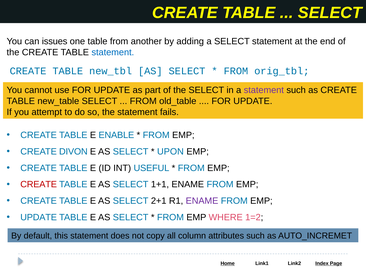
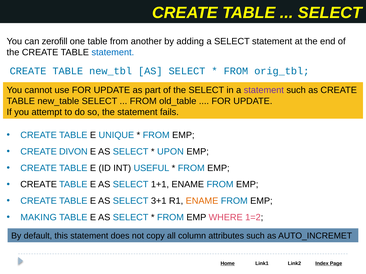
issues: issues -> zerofill (55, 41)
ENABLE: ENABLE -> UNIQUE (116, 135)
CREATE colour: red -> black (39, 185)
2+1: 2+1 -> 3+1 (159, 201)
ENAME colour: purple -> orange (202, 201)
UPDATE: UPDATE -> MAKING (39, 218)
